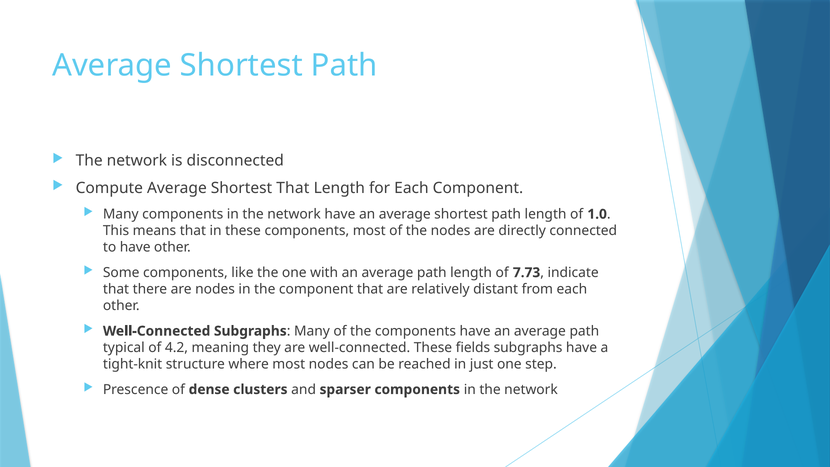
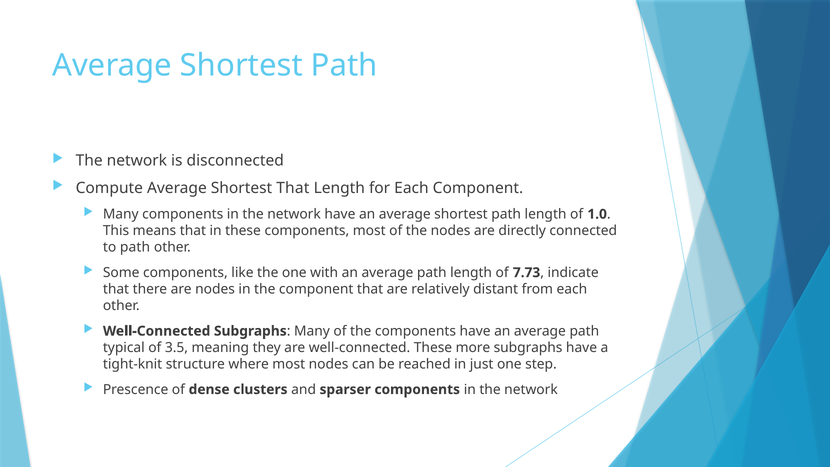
to have: have -> path (135, 247)
4.2: 4.2 -> 3.5 (176, 348)
fields: fields -> more (473, 348)
